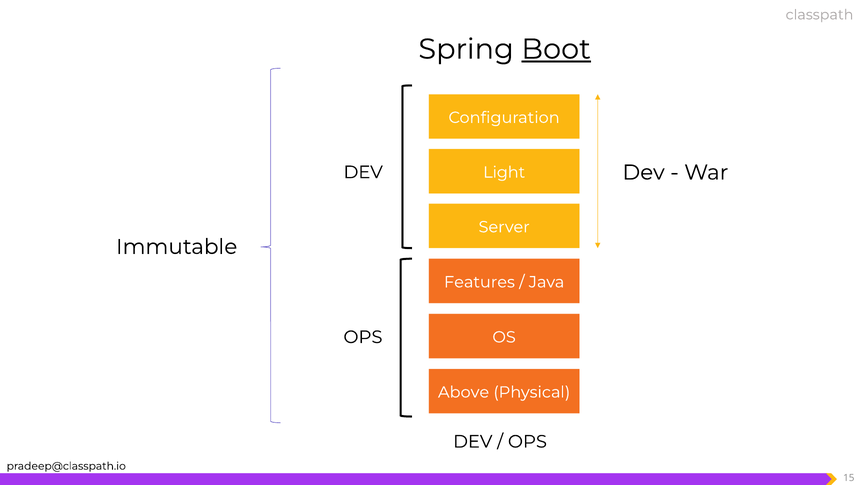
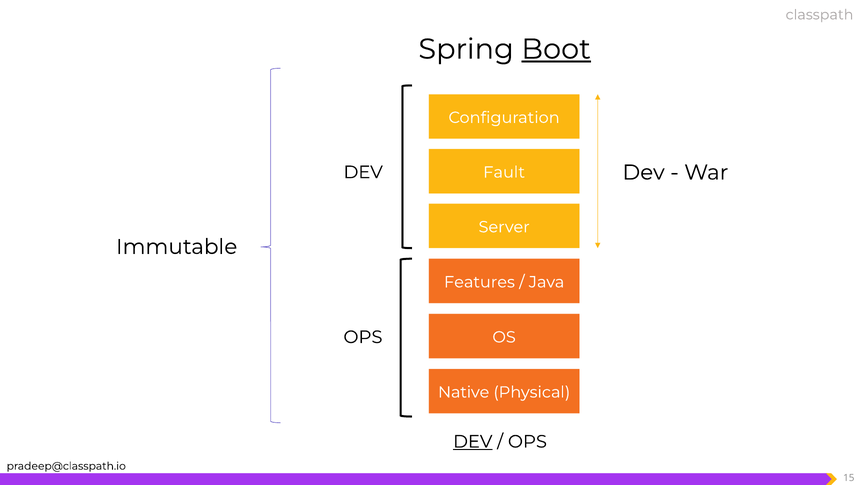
Light: Light -> Fault (504, 172)
Above: Above -> Native (464, 393)
DEV underline: none -> present (473, 442)
